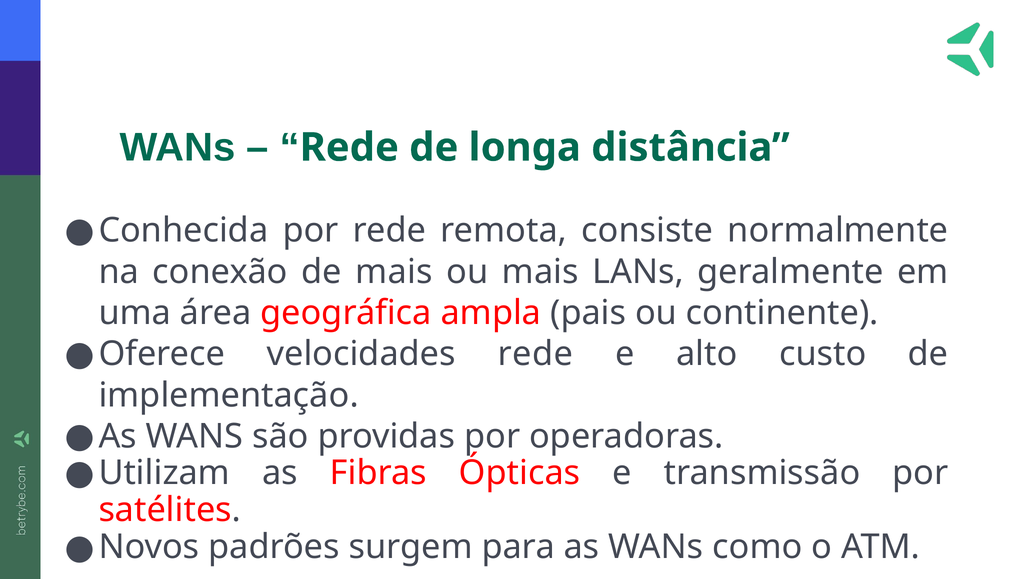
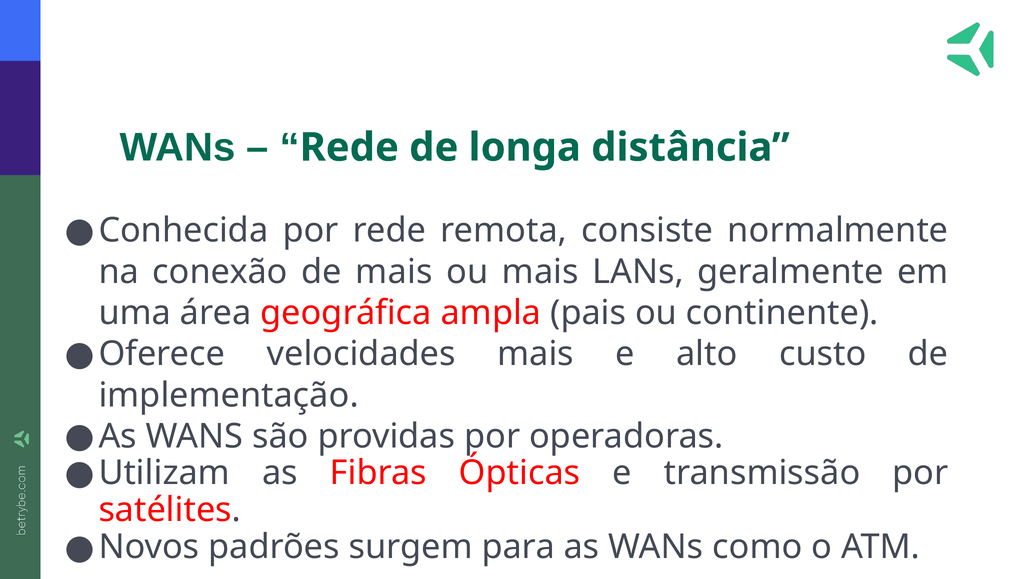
velocidades rede: rede -> mais (536, 354)
